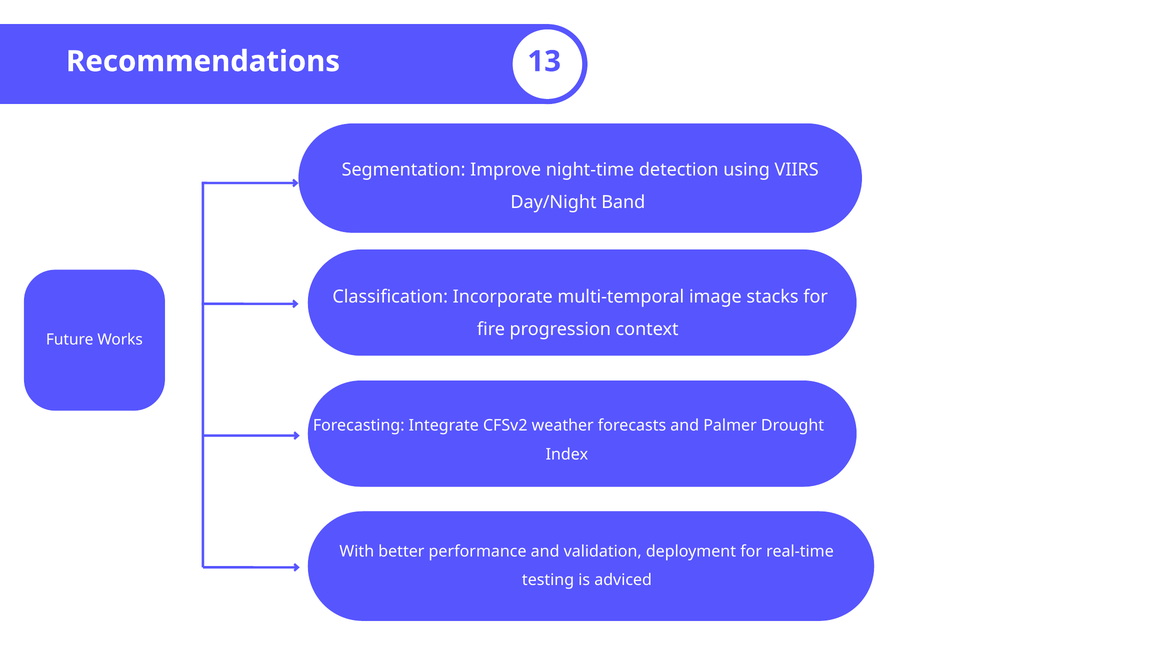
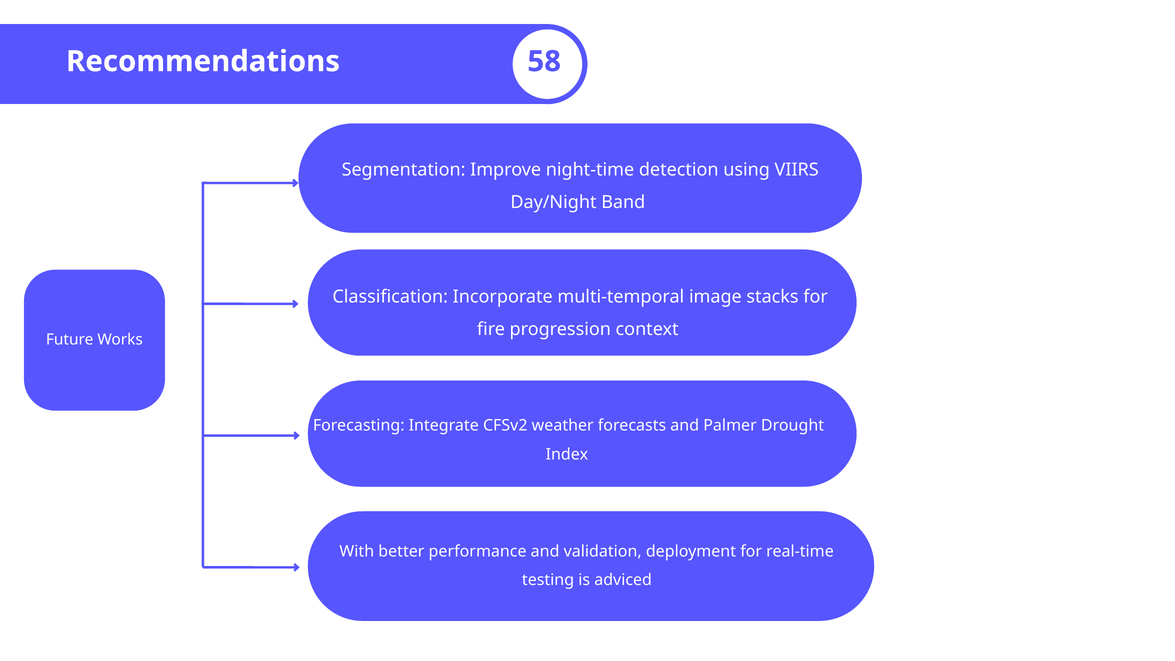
13: 13 -> 58 (544, 61)
